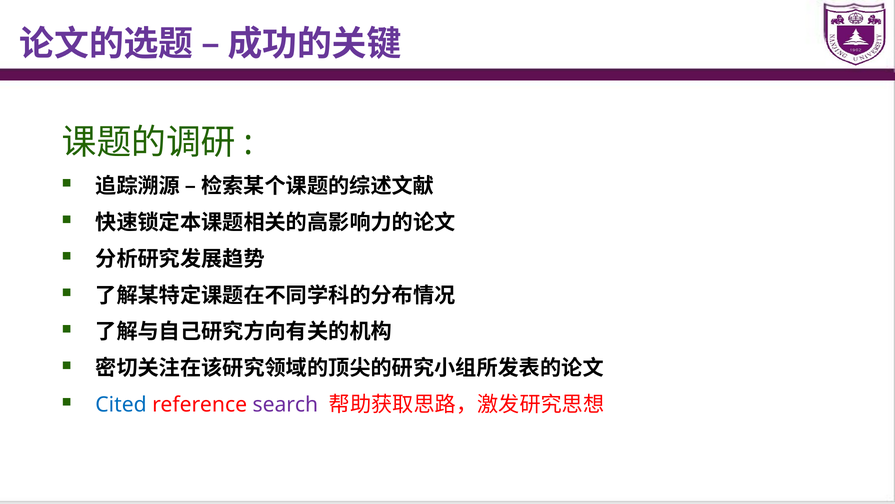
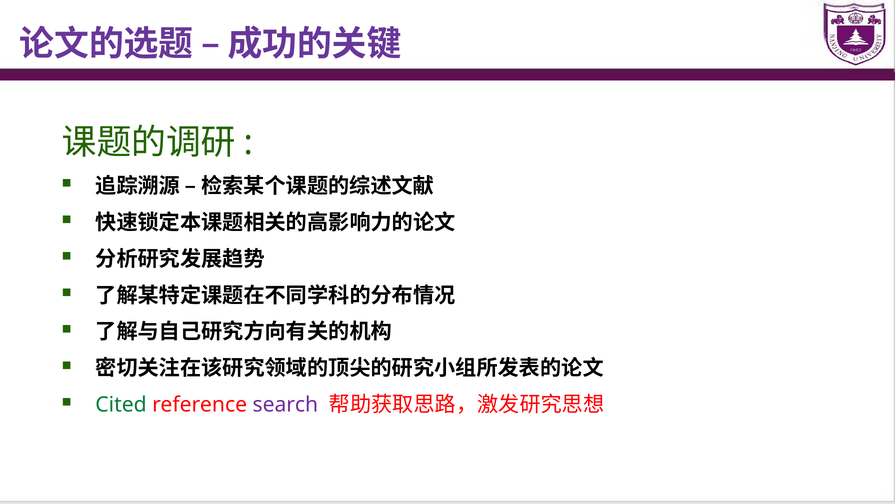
Cited colour: blue -> green (121, 404)
